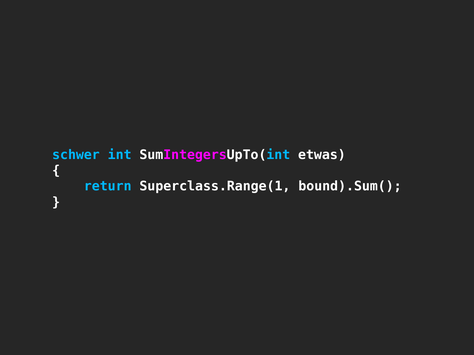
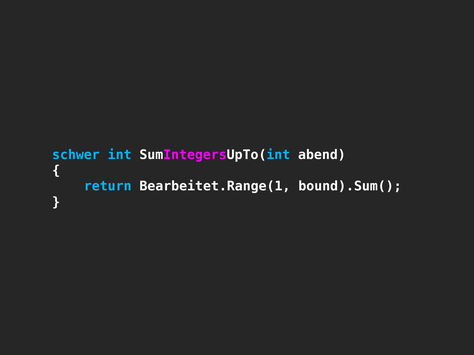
etwas: etwas -> abend (322, 155)
Superclass.Range(1: Superclass.Range(1 -> Bearbeitet.Range(1 (215, 187)
